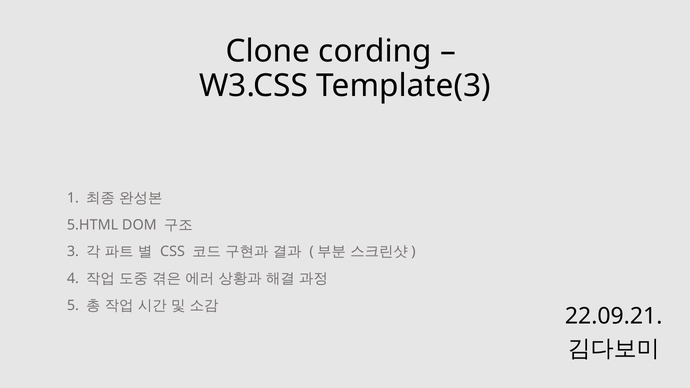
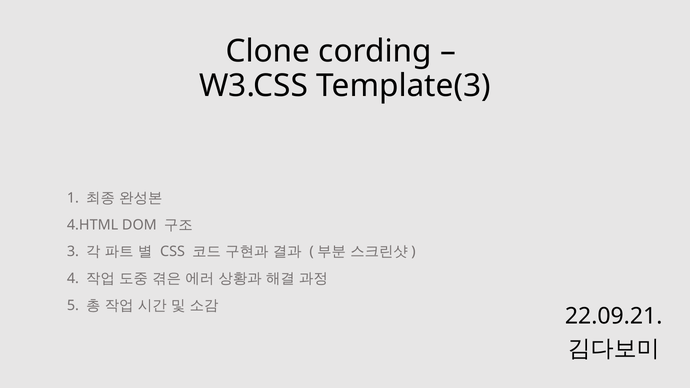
5.HTML: 5.HTML -> 4.HTML (93, 225)
